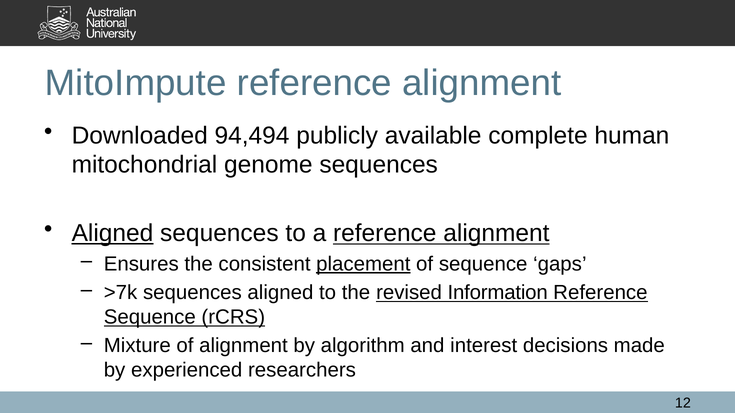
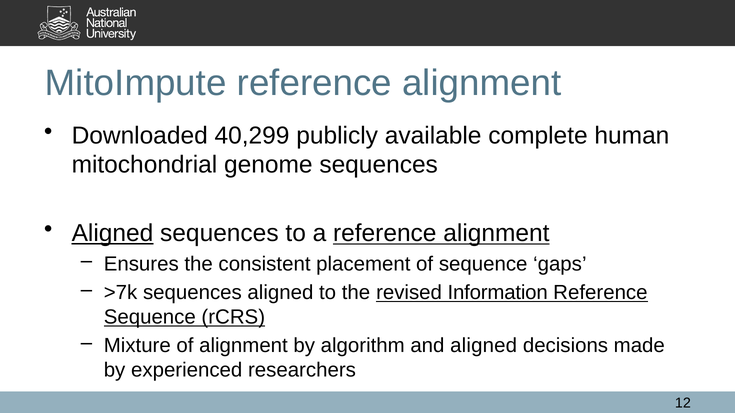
94,494: 94,494 -> 40,299 (252, 136)
placement underline: present -> none (363, 264)
and interest: interest -> aligned (484, 346)
